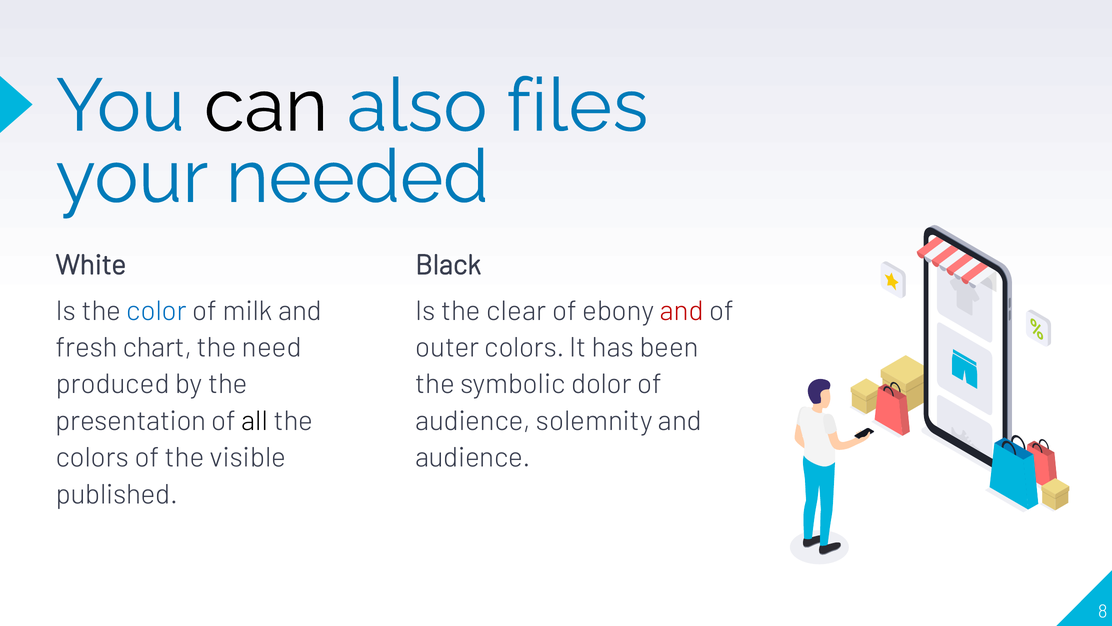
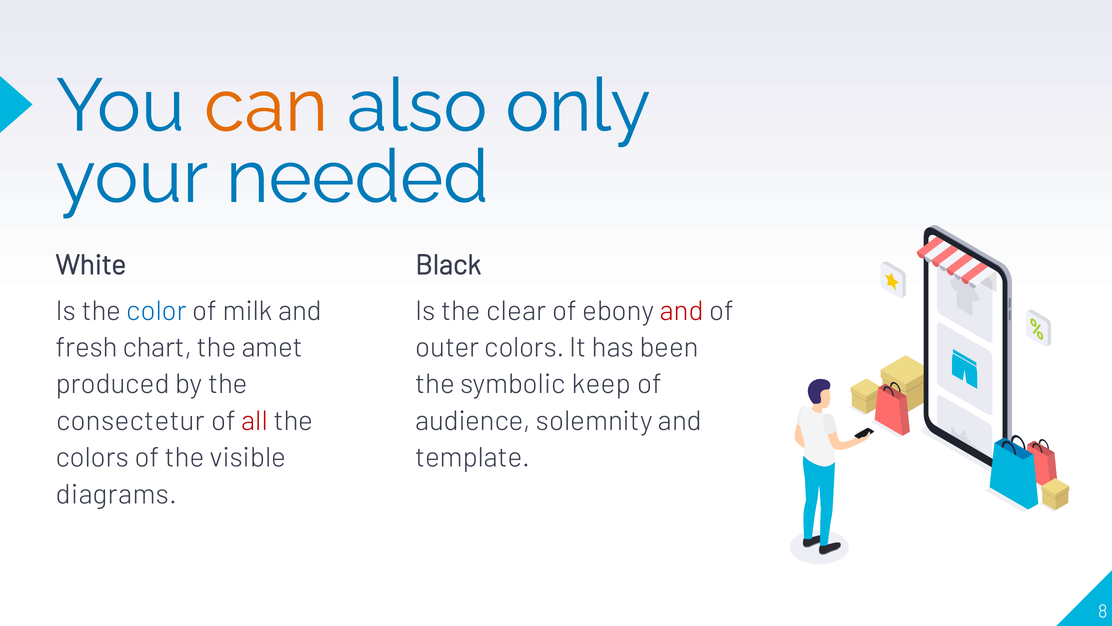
can colour: black -> orange (266, 106)
files: files -> only (578, 106)
need: need -> amet (272, 347)
dolor: dolor -> keep (601, 384)
presentation: presentation -> consectetur (131, 421)
all colour: black -> red (255, 421)
audience: audience -> template (473, 457)
published: published -> diagrams (117, 494)
